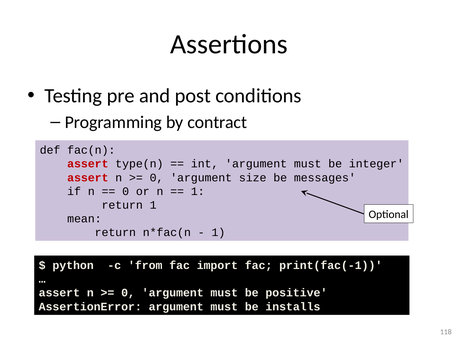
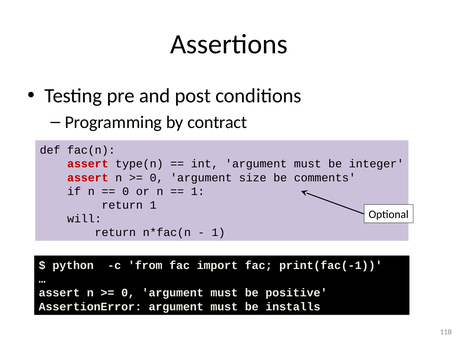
messages: messages -> comments (325, 178)
mean: mean -> will (84, 219)
